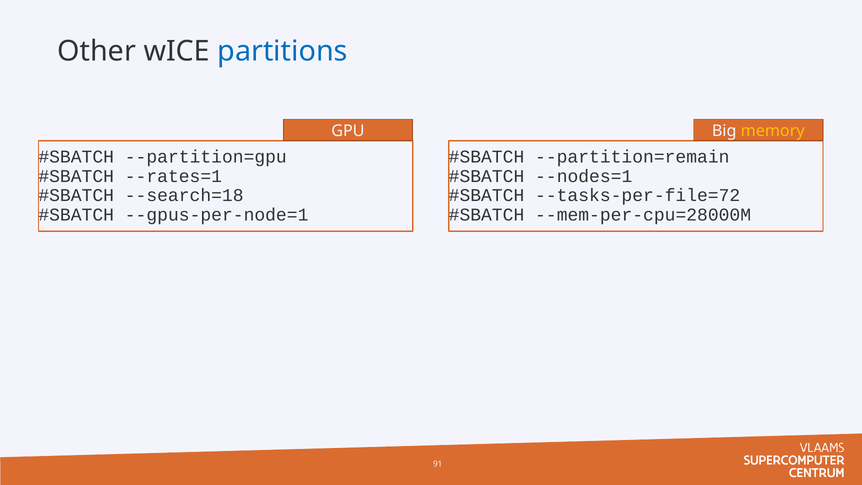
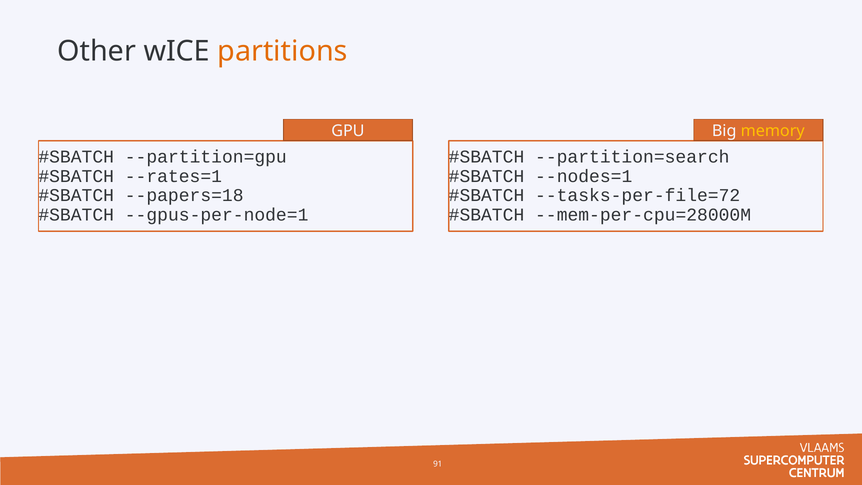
partitions colour: blue -> orange (283, 51)
--partition=remain: --partition=remain -> --partition=search (632, 157)
--search=18: --search=18 -> --papers=18 (184, 196)
